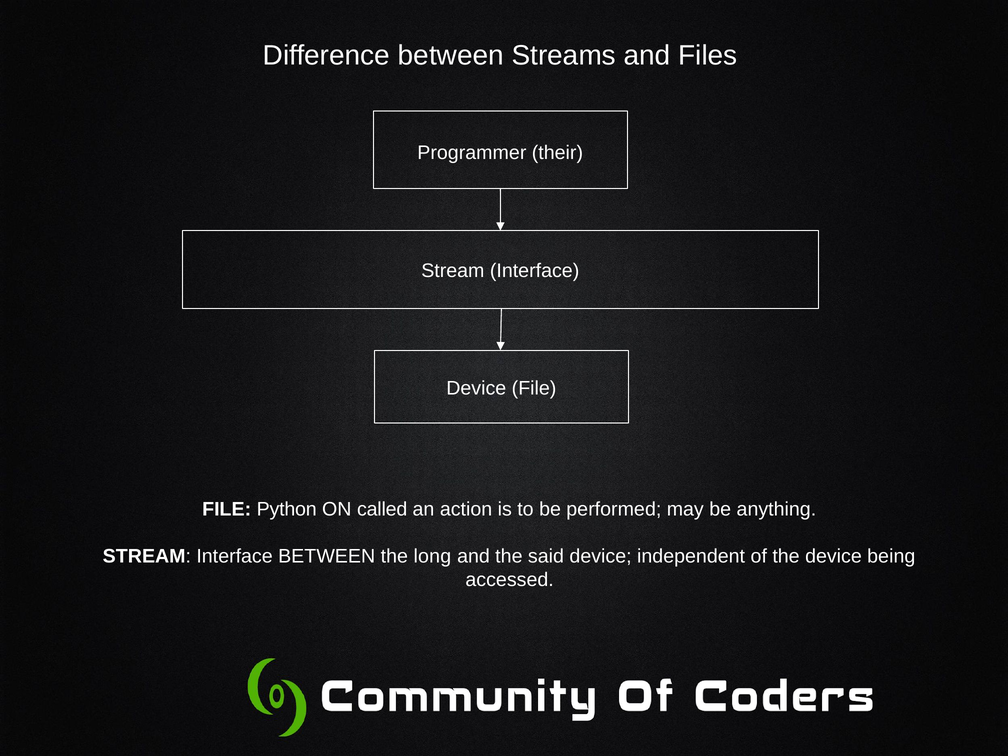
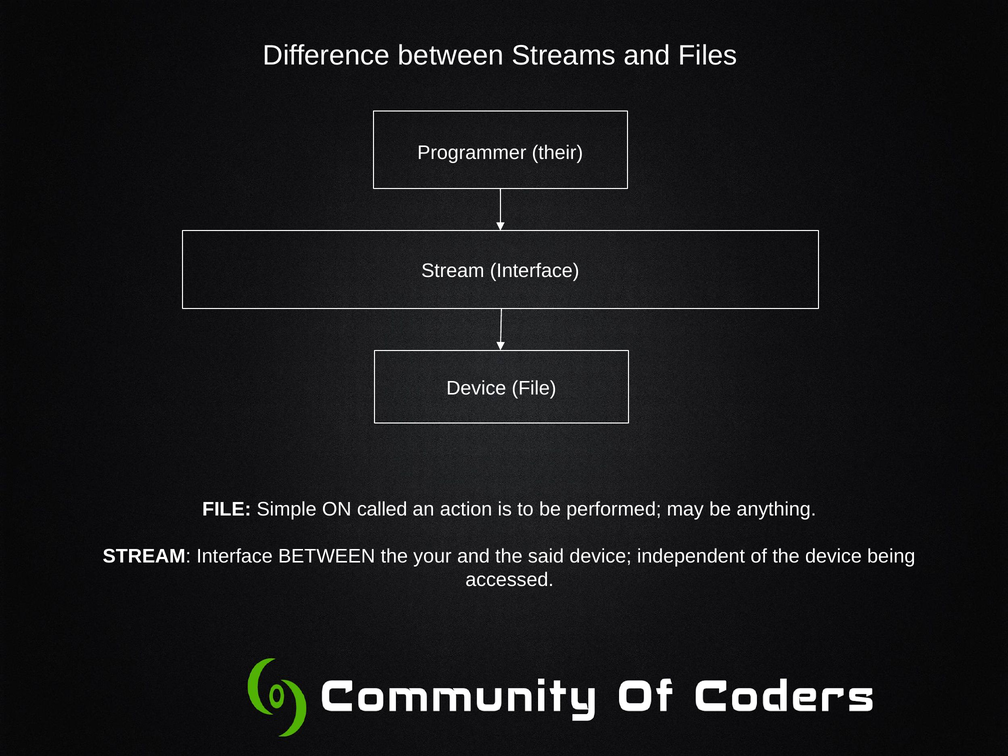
Python: Python -> Simple (287, 509)
long: long -> your (432, 556)
